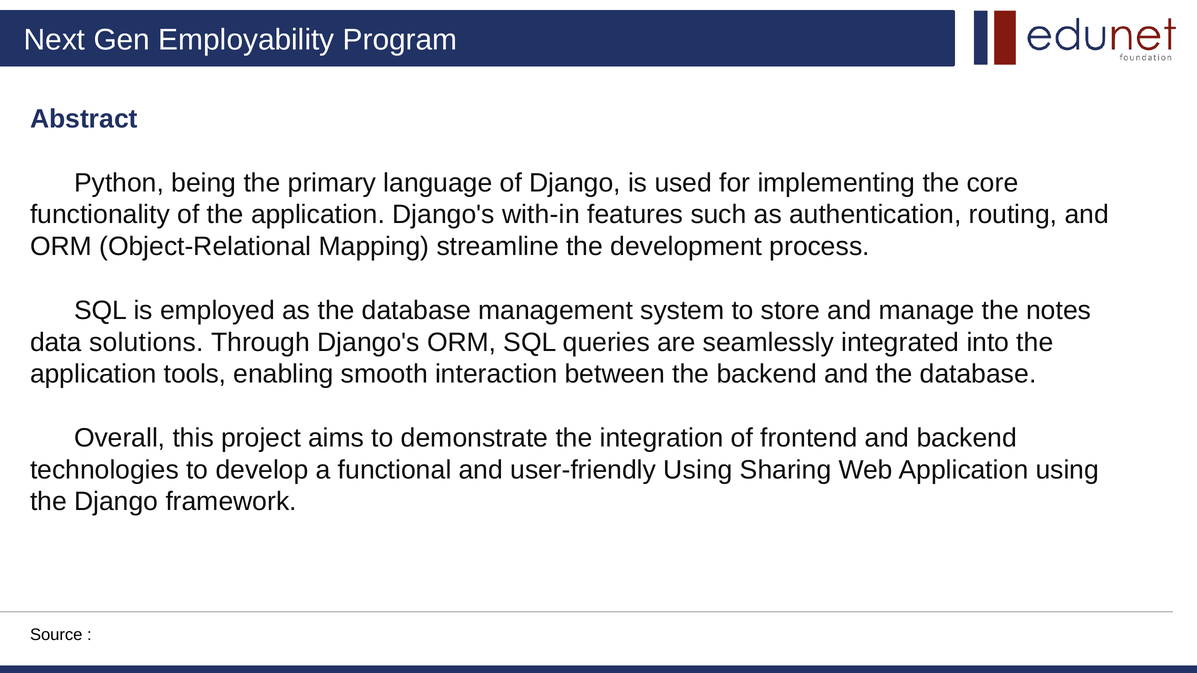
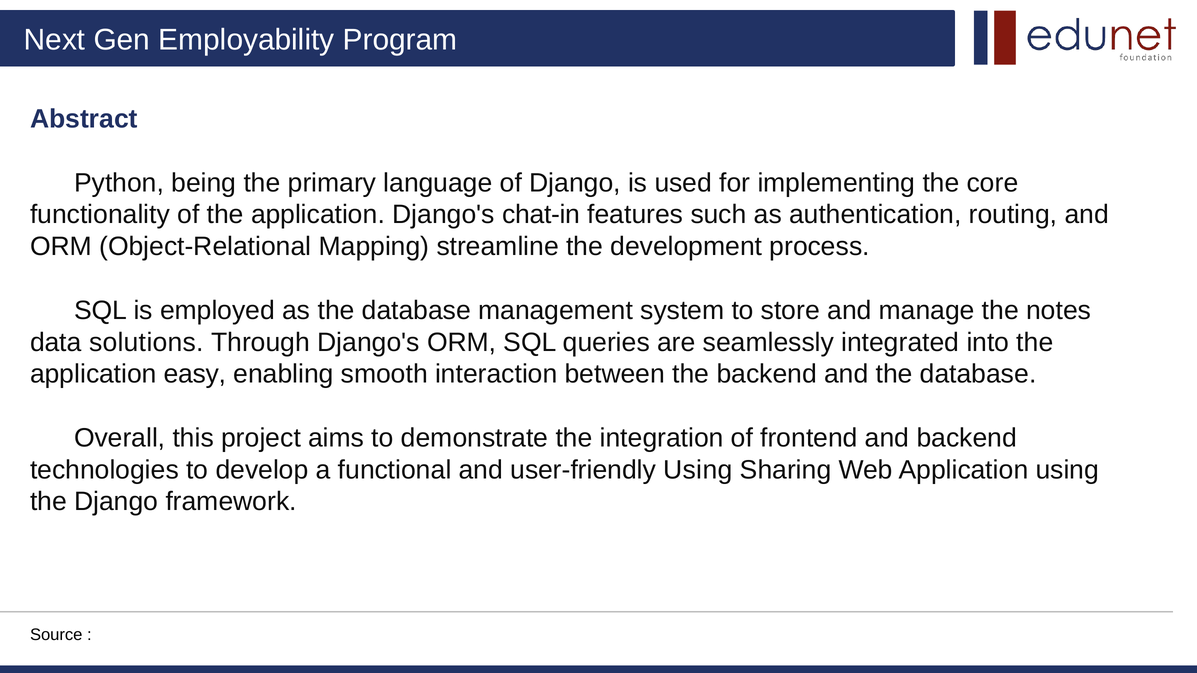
with-in: with-in -> chat-in (541, 215)
tools: tools -> easy (195, 374)
